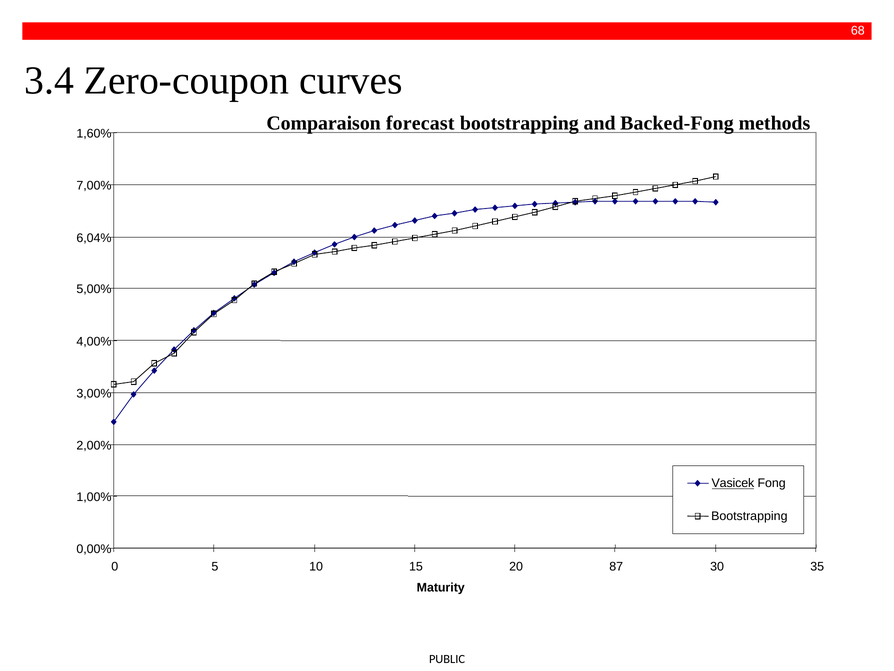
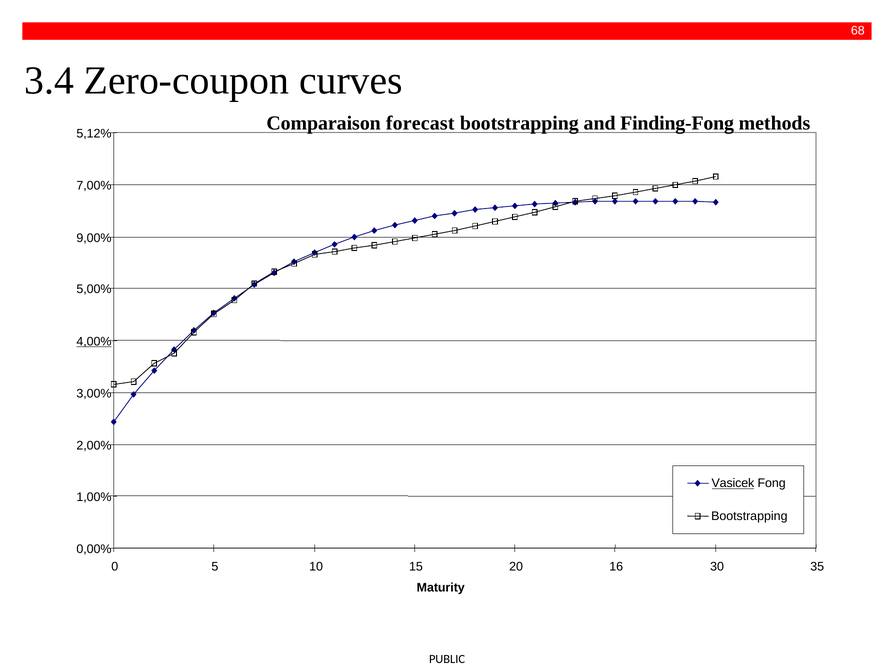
Backed-Fong: Backed-Fong -> Finding-Fong (677, 123)
1,60%: 1,60% -> 5,12% (94, 134)
6,04%: 6,04% -> 9,00% (94, 238)
4,00% underline: none -> present (94, 341)
87: 87 -> 16 (616, 566)
